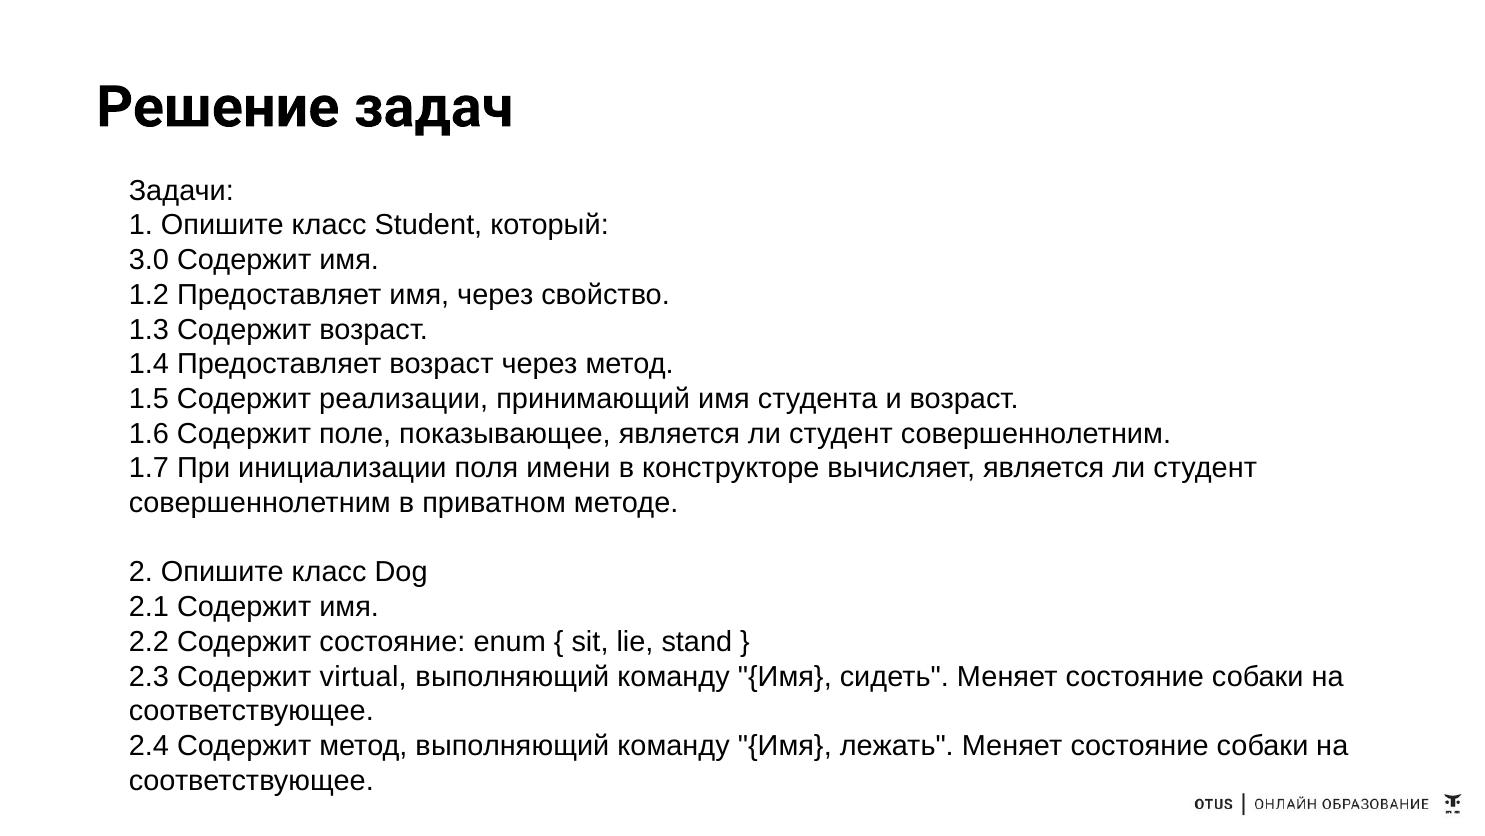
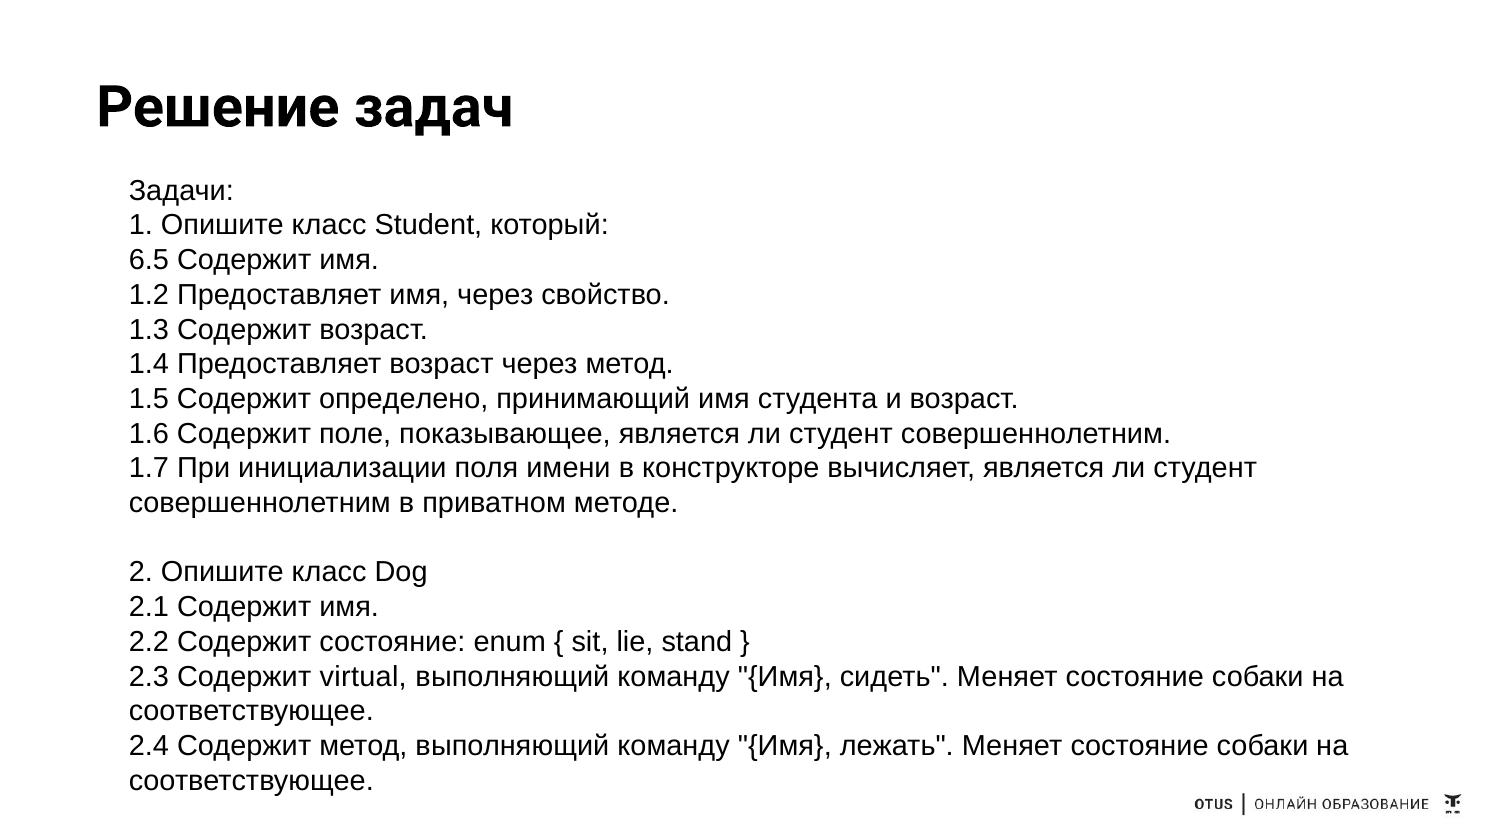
3.0: 3.0 -> 6.5 (149, 260)
реализации: реализации -> определено (404, 399)
